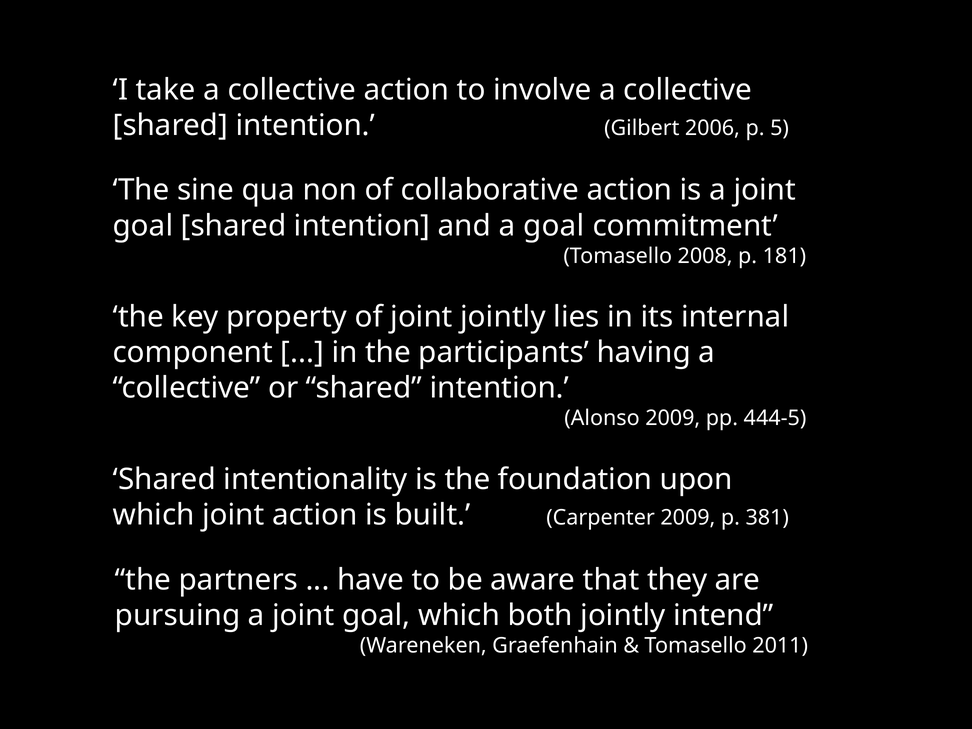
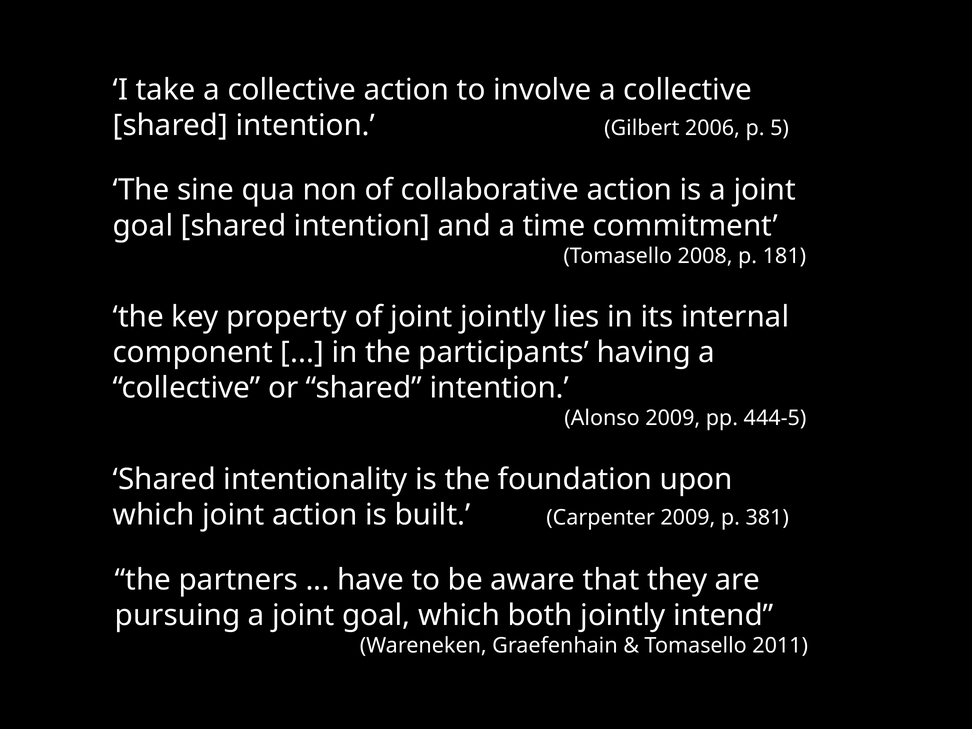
a goal: goal -> time (554, 226)
